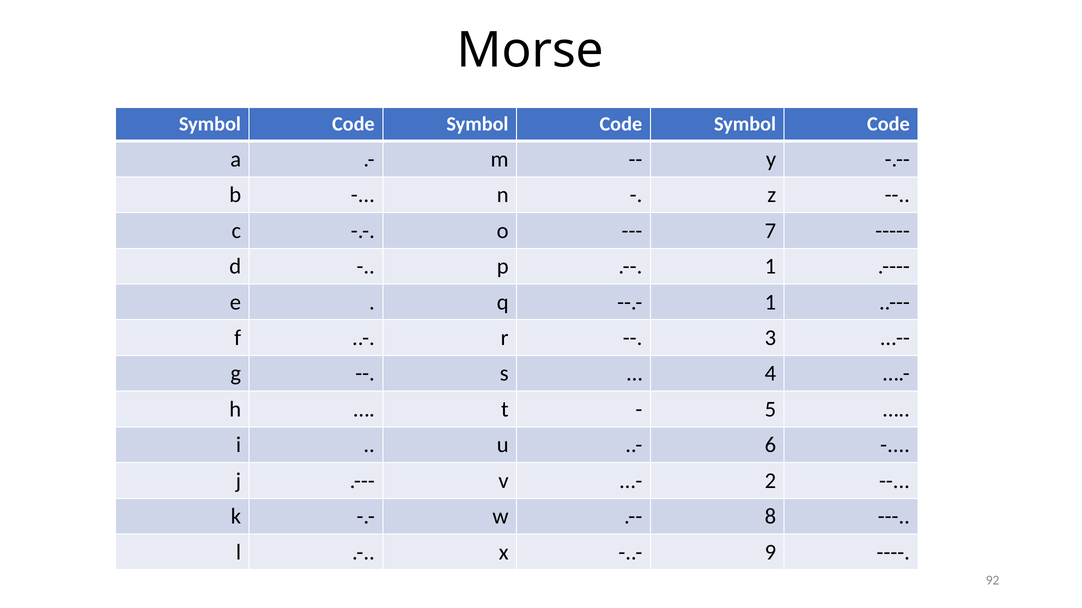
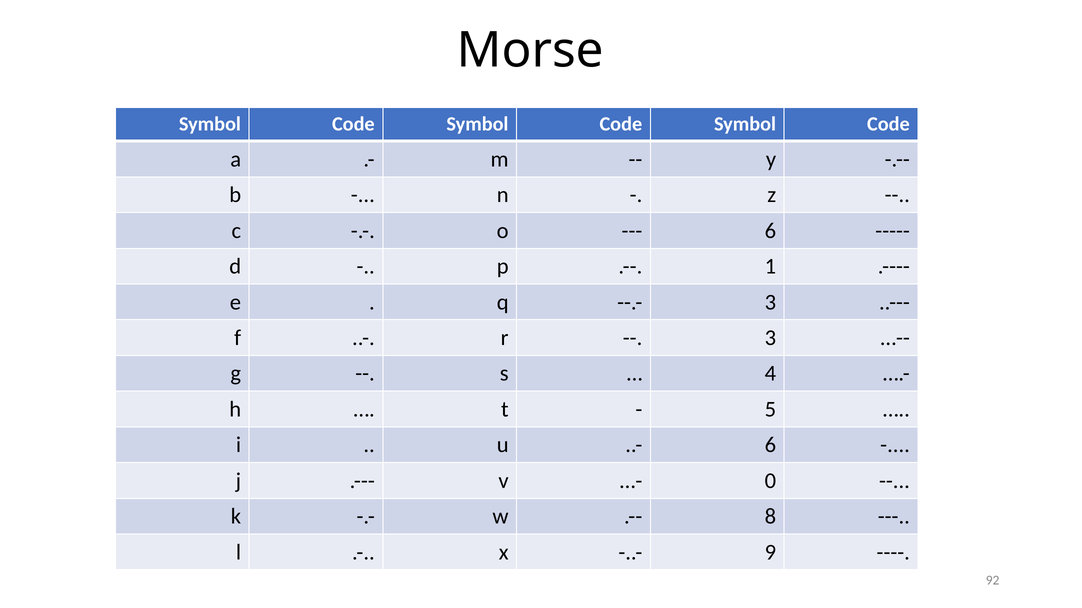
7: 7 -> 6 (770, 231)
1: 1 -> 3 (770, 302)
2: 2 -> 0 (770, 481)
